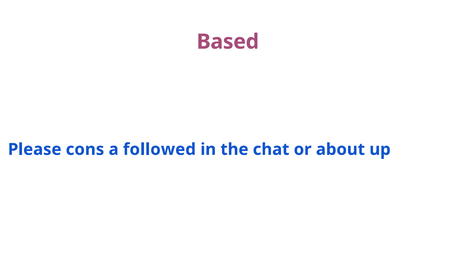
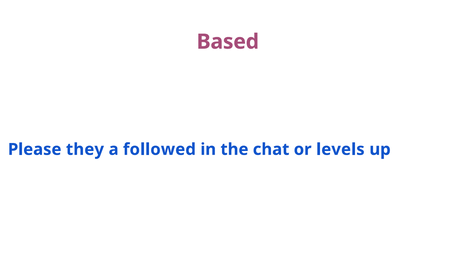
cons: cons -> they (85, 150)
about: about -> levels (340, 150)
